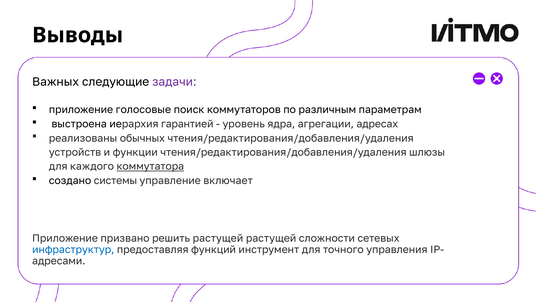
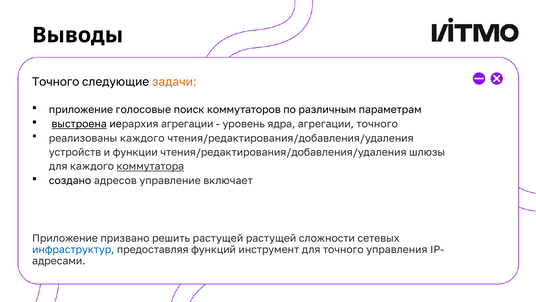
Важных: Важных -> Точного (56, 82)
задачи colour: purple -> orange (174, 82)
выстроена underline: none -> present (79, 124)
иерархия гарантией: гарантией -> агрегации (187, 124)
агрегации адресах: адресах -> точного (377, 124)
реализованы обычных: обычных -> каждого (142, 138)
системы: системы -> адресов (115, 180)
